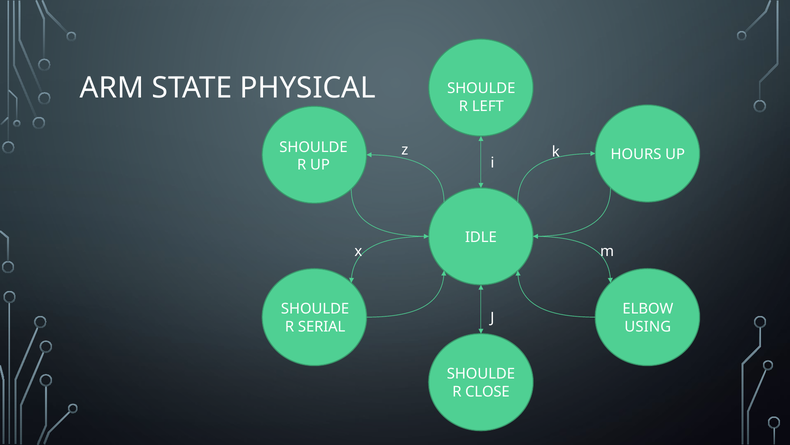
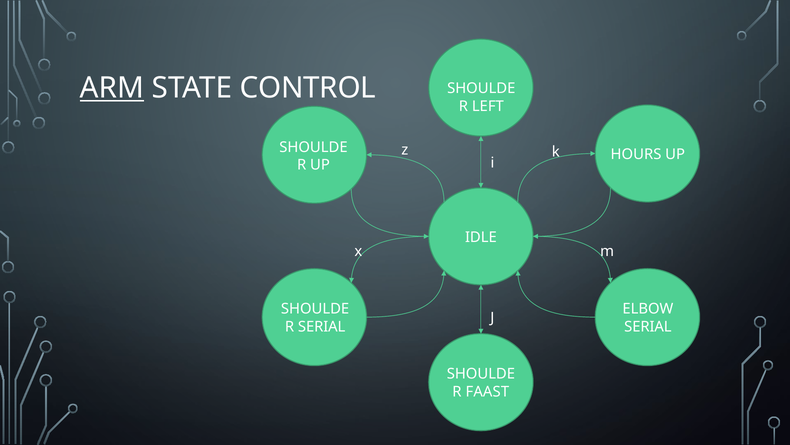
ARM underline: none -> present (112, 88)
PHYSICAL: PHYSICAL -> CONTROL (308, 88)
USING: USING -> SERIAL (648, 326)
CLOSE: CLOSE -> FAAST (487, 391)
